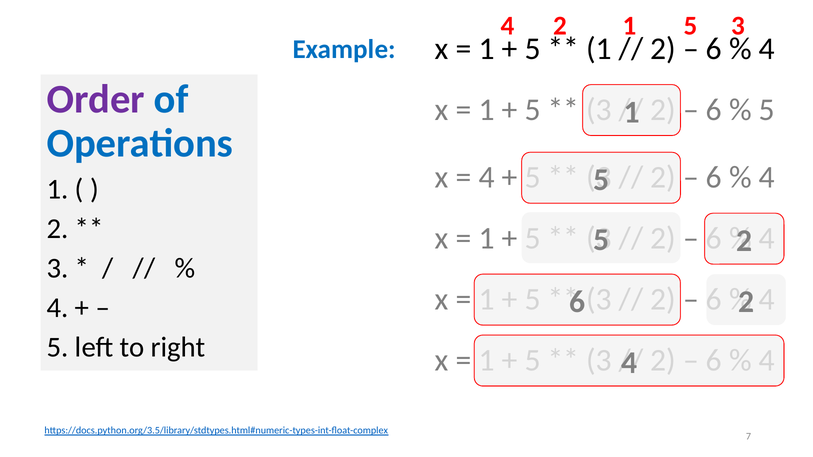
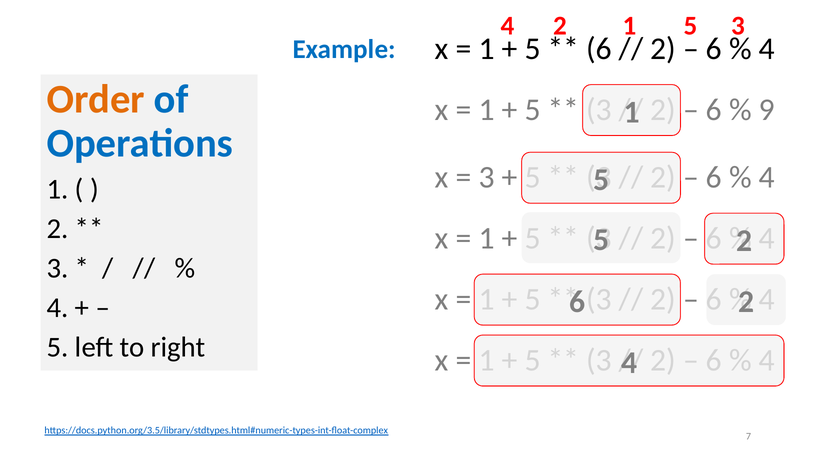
1: 1 -> 6 (599, 49)
Order colour: purple -> orange (96, 99)
5: 5 -> 9 (767, 110)
4: 4 -> 3 (487, 178)
